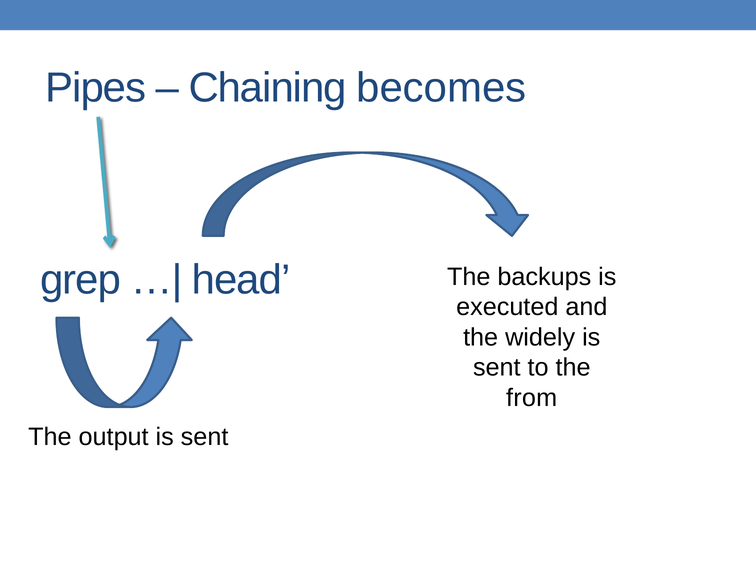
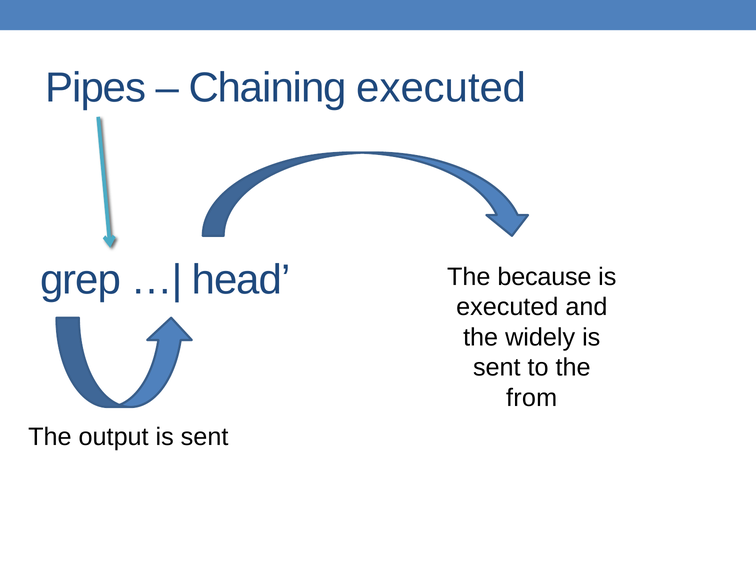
Chaining becomes: becomes -> executed (441, 88)
backups: backups -> because (544, 277)
